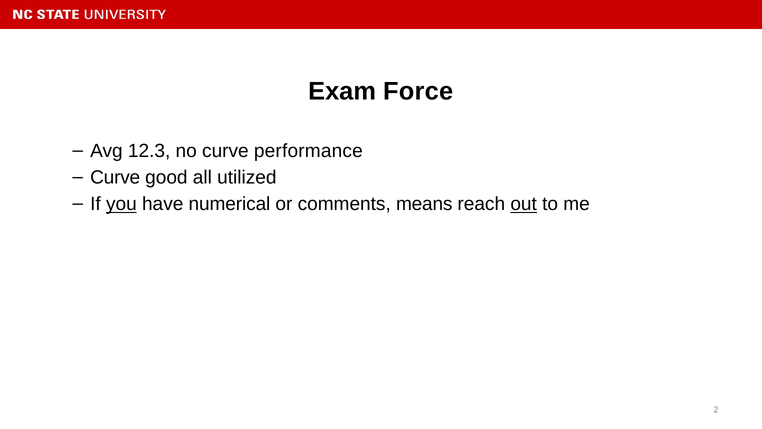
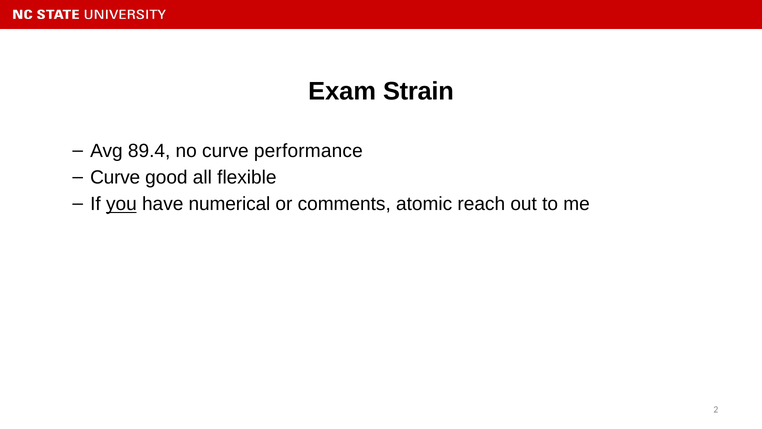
Force: Force -> Strain (418, 91)
12.3: 12.3 -> 89.4 (149, 151)
utilized: utilized -> flexible (247, 177)
means: means -> atomic (424, 204)
out underline: present -> none (524, 204)
